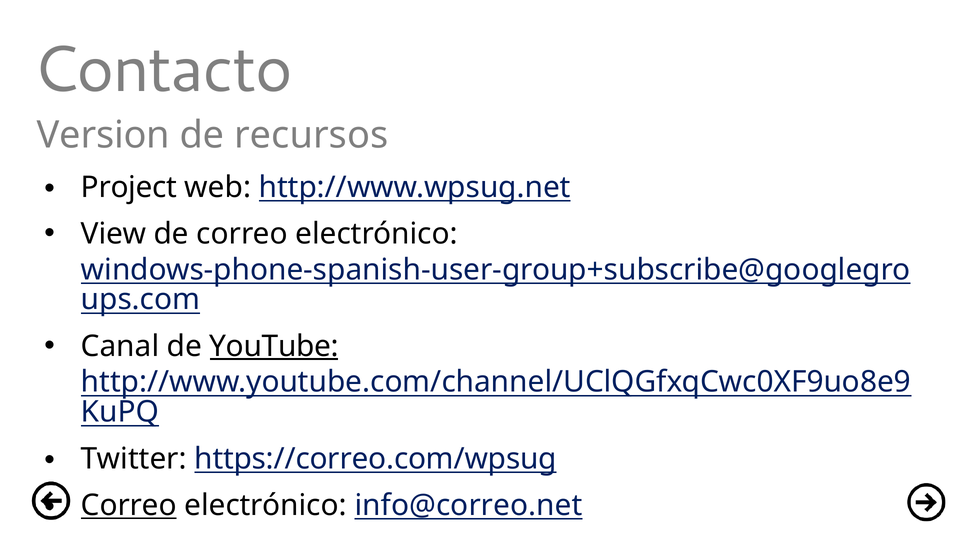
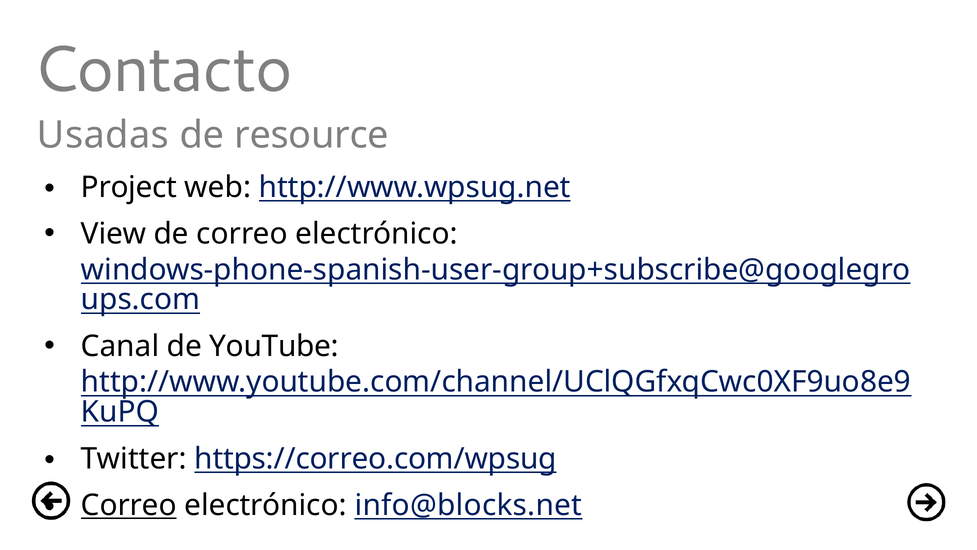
Version: Version -> Usadas (103, 135)
recursos: recursos -> resource (312, 135)
YouTube underline: present -> none (274, 346)
info@correo.net: info@correo.net -> info@blocks.net (468, 505)
